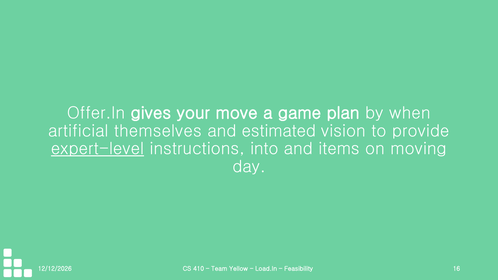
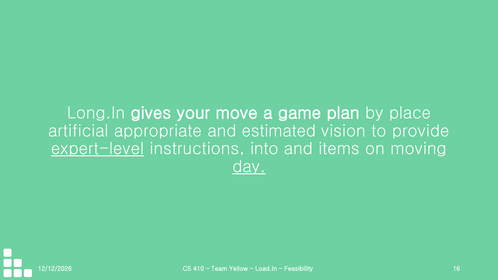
Offer.In: Offer.In -> Long.In (96, 113)
when: when -> place (410, 113)
themselves: themselves -> appropriate (158, 131)
day underline: none -> present (249, 167)
